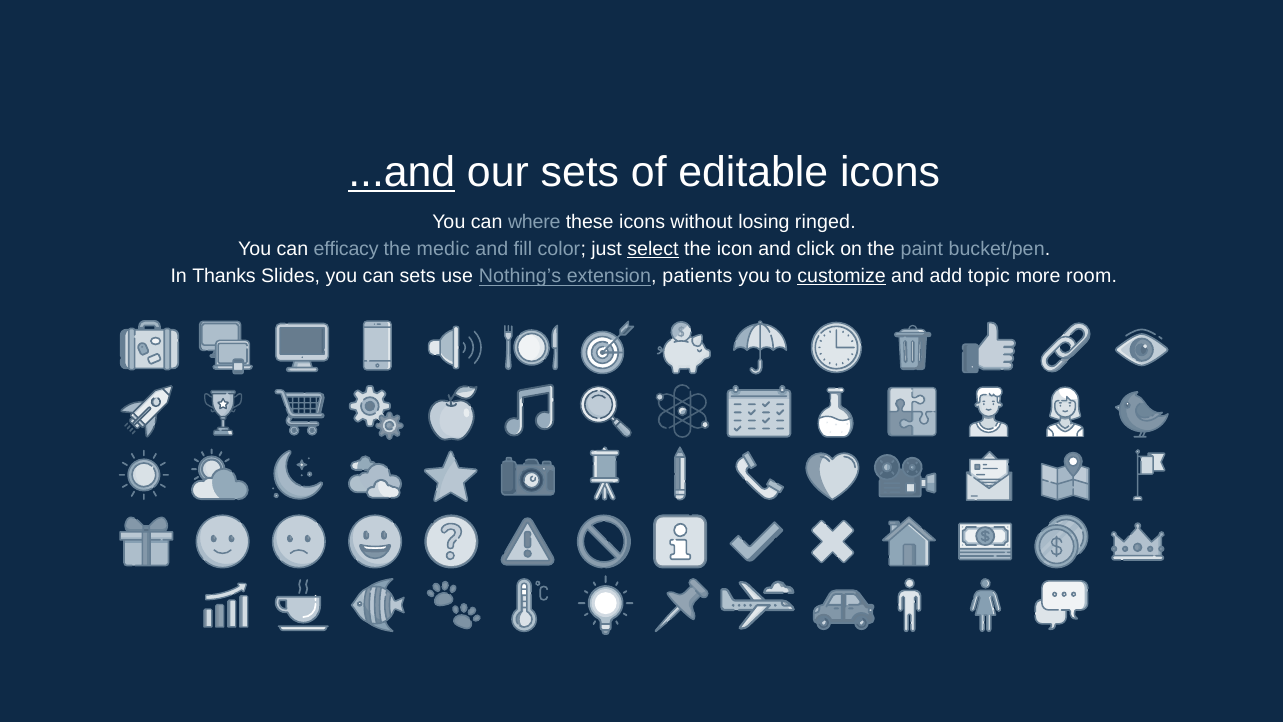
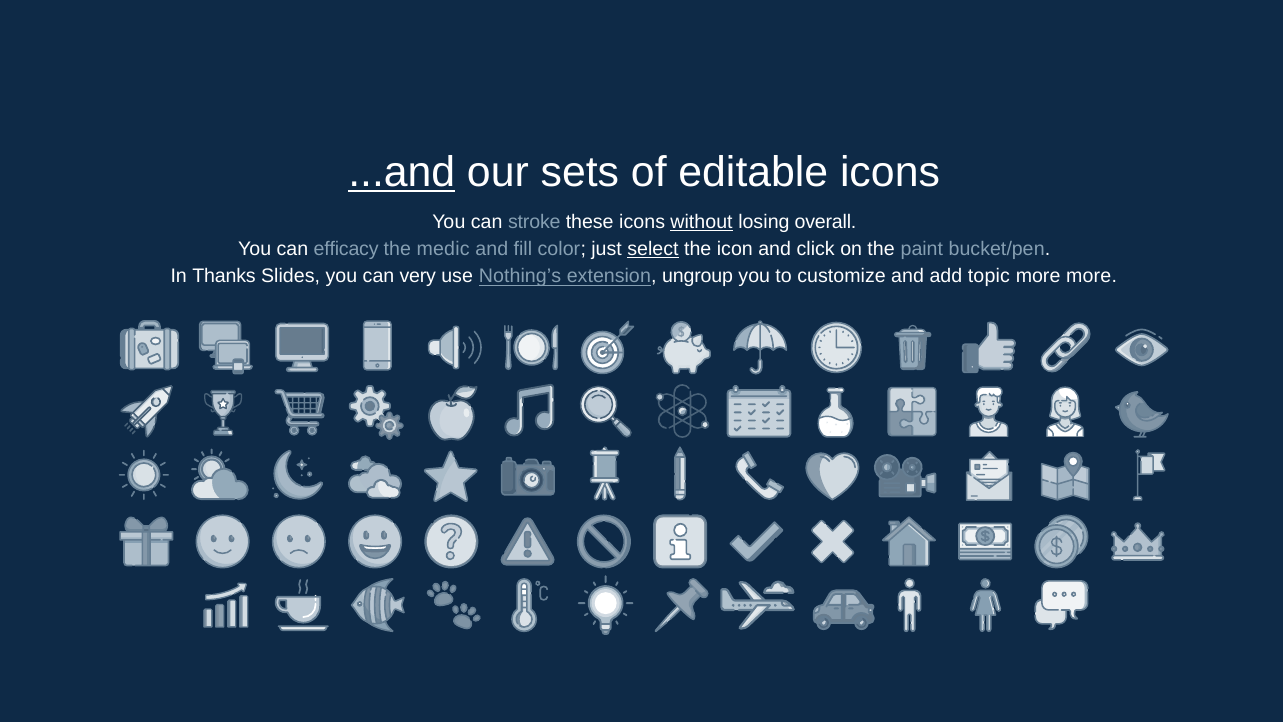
where: where -> stroke (534, 222)
without underline: none -> present (702, 222)
ringed: ringed -> overall (825, 222)
can sets: sets -> very (418, 276)
patients: patients -> ungroup (698, 276)
customize underline: present -> none (842, 276)
more room: room -> more (1092, 276)
